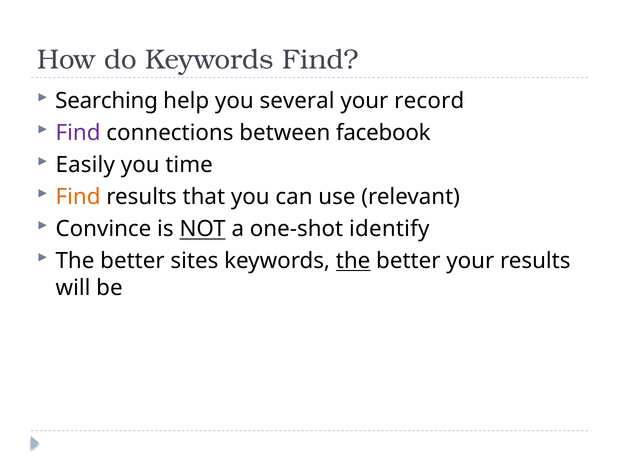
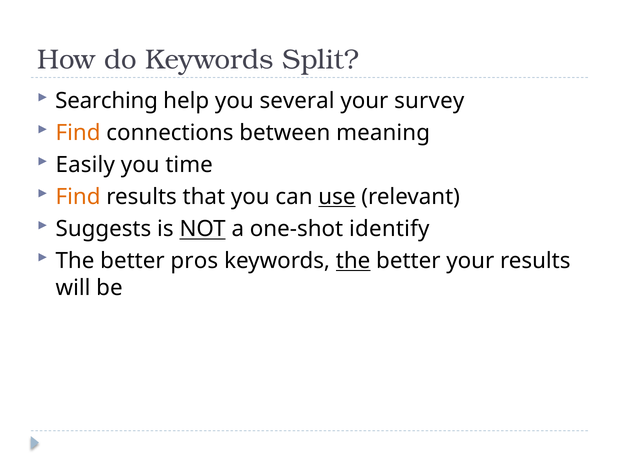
Keywords Find: Find -> Split (321, 60)
record: record -> survey (429, 101)
Find colour: purple -> orange (78, 133)
facebook: facebook -> meaning (383, 133)
use underline: none -> present (337, 196)
Convince: Convince -> Suggests (103, 228)
sites: sites -> pros (194, 260)
